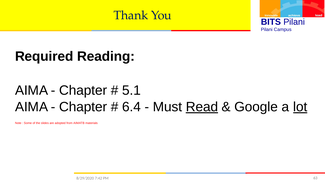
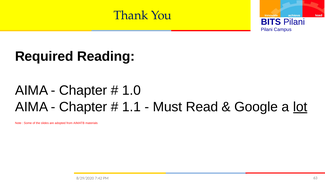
5.1: 5.1 -> 1.0 (132, 90)
6.4: 6.4 -> 1.1 (132, 107)
Read underline: present -> none (202, 107)
